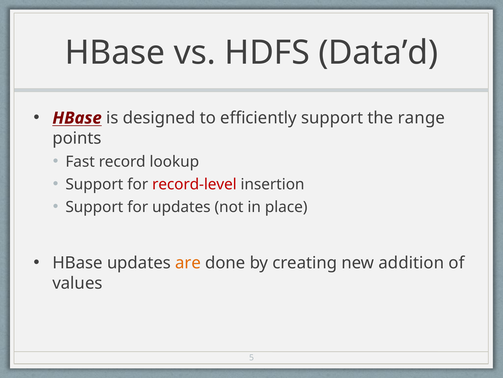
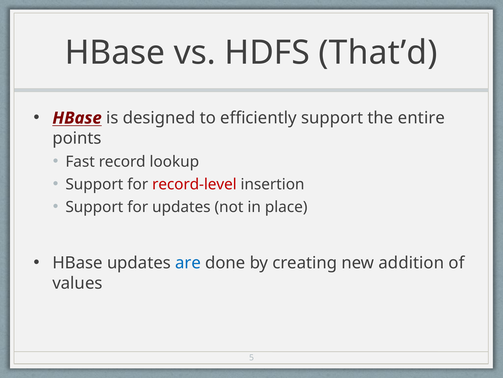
Data’d: Data’d -> That’d (378, 53)
range: range -> entire (421, 118)
are colour: orange -> blue (188, 263)
